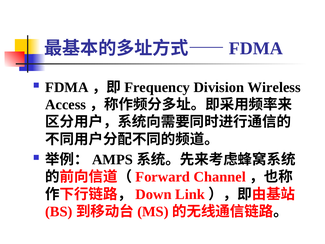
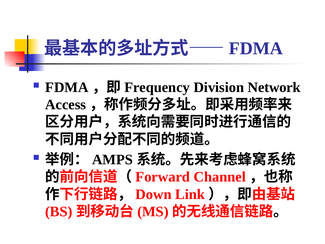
Wireless: Wireless -> Network (274, 87)
